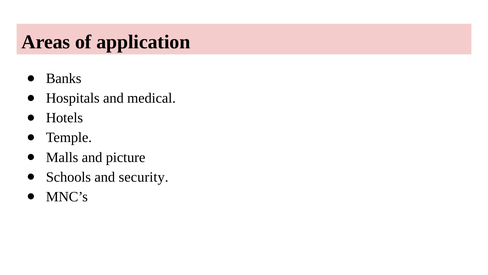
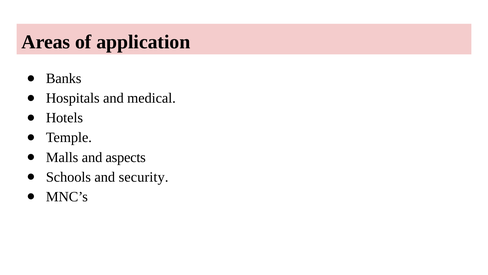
picture: picture -> aspects (126, 157)
